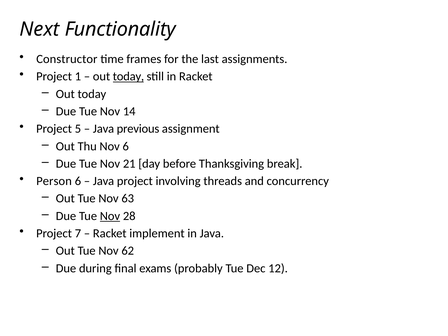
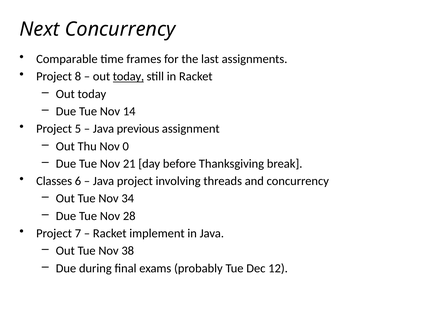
Next Functionality: Functionality -> Concurrency (120, 29)
Constructor: Constructor -> Comparable (67, 59)
1: 1 -> 8 (78, 77)
Nov 6: 6 -> 0 (126, 146)
Person: Person -> Classes (54, 181)
63: 63 -> 34 (128, 199)
Nov underline: present -> none (110, 216)
62: 62 -> 38 (128, 251)
